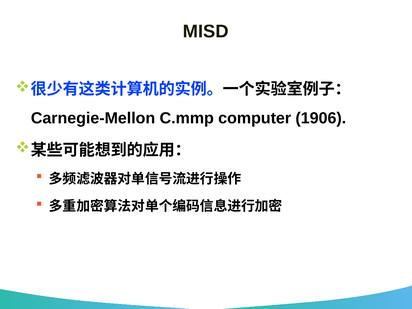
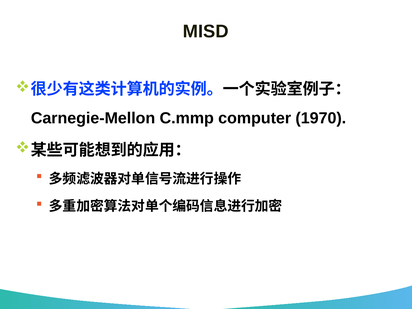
1906: 1906 -> 1970 (321, 118)
